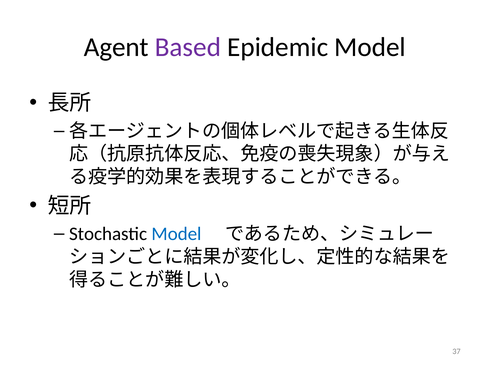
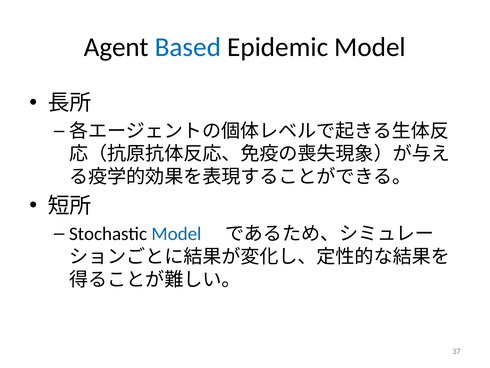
Based colour: purple -> blue (188, 47)
